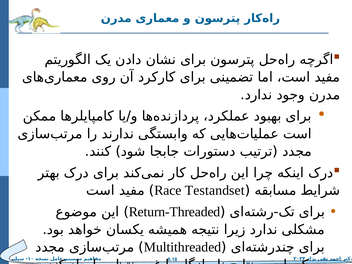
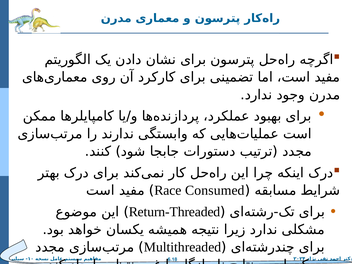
Testandset: Testandset -> Consumed (215, 190)
